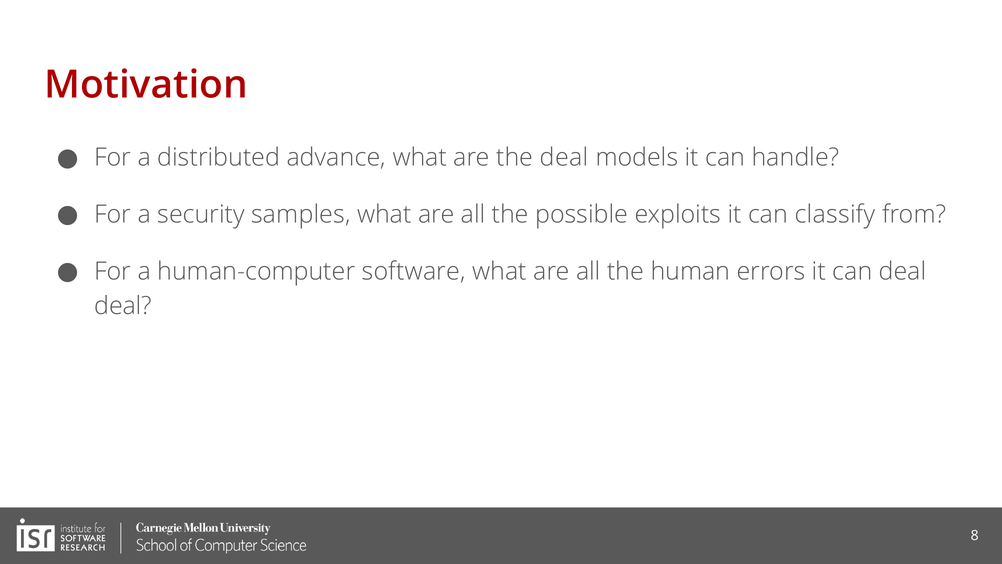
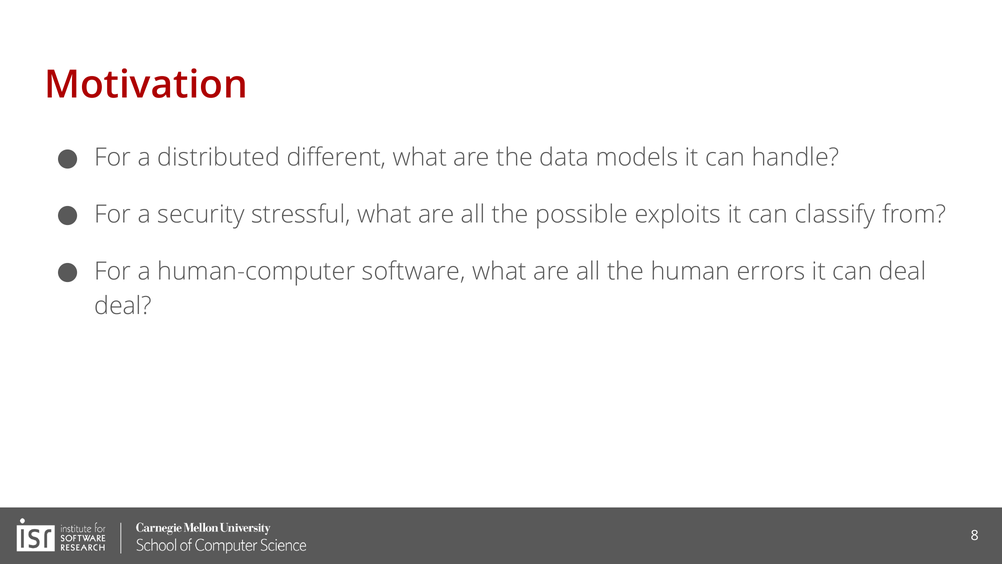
advance: advance -> different (336, 158)
the deal: deal -> data (564, 158)
samples: samples -> stressful (301, 214)
